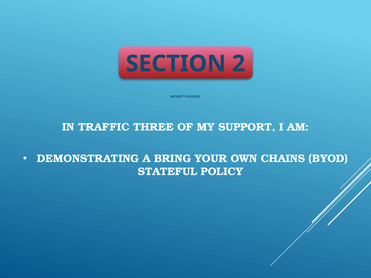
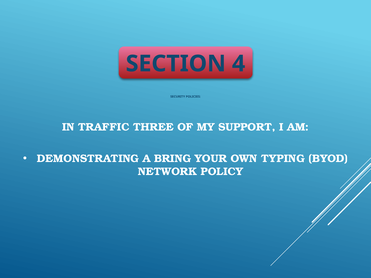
2: 2 -> 4 (239, 64)
CHAINS: CHAINS -> TYPING (283, 159)
STATEFUL: STATEFUL -> NETWORK (167, 172)
